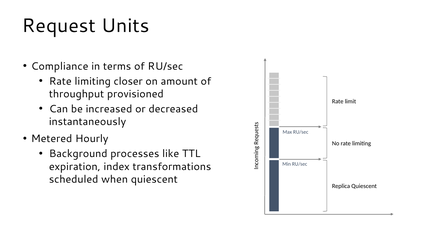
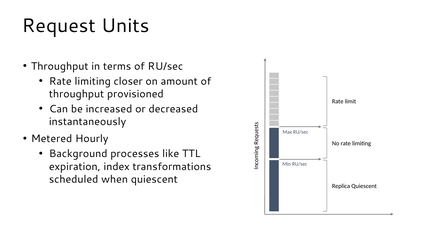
Compliance: Compliance -> Throughput (60, 66)
